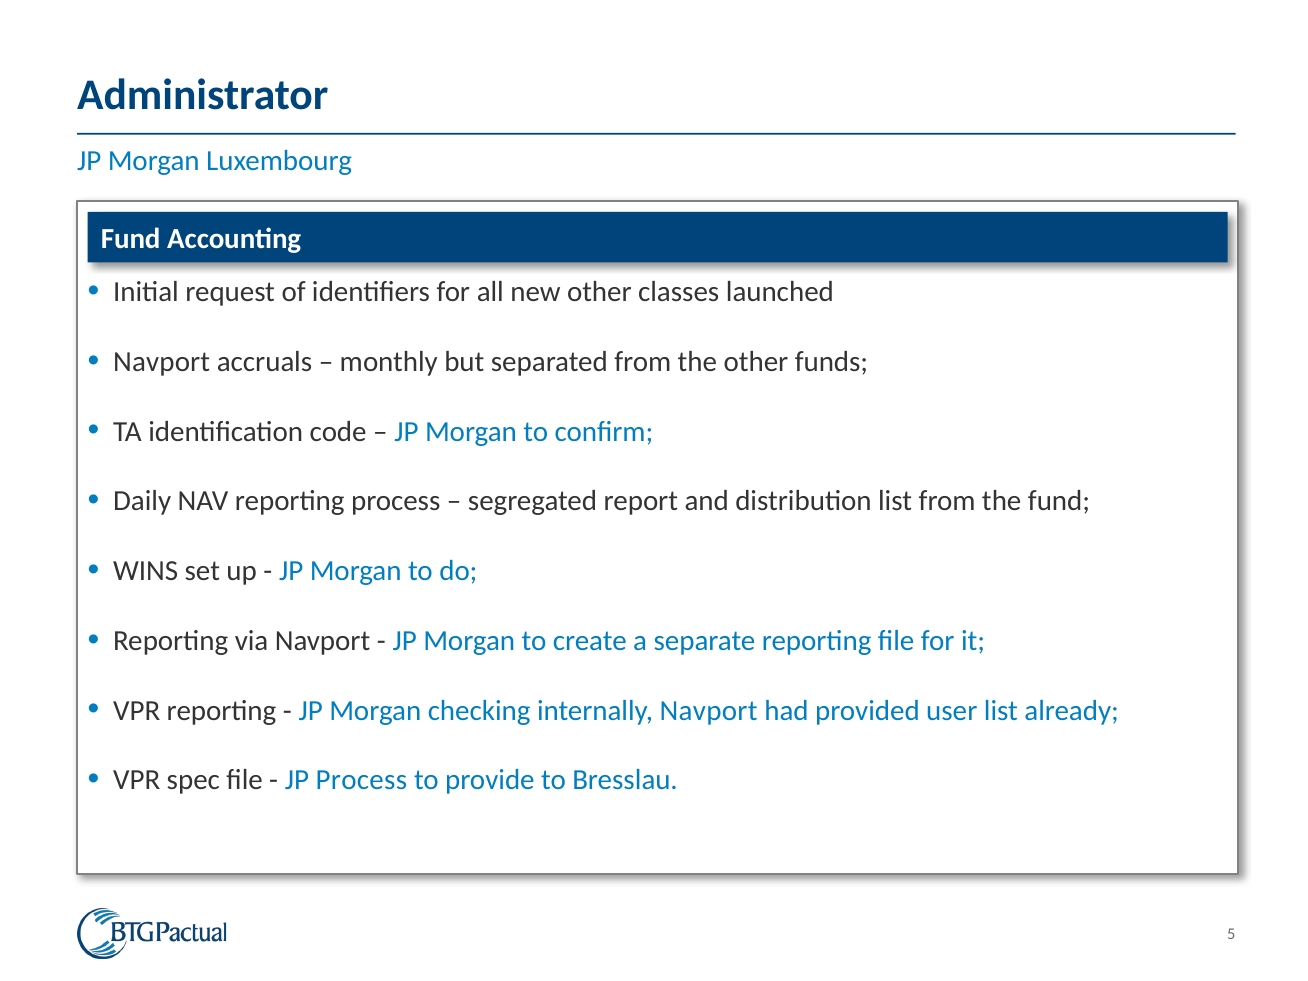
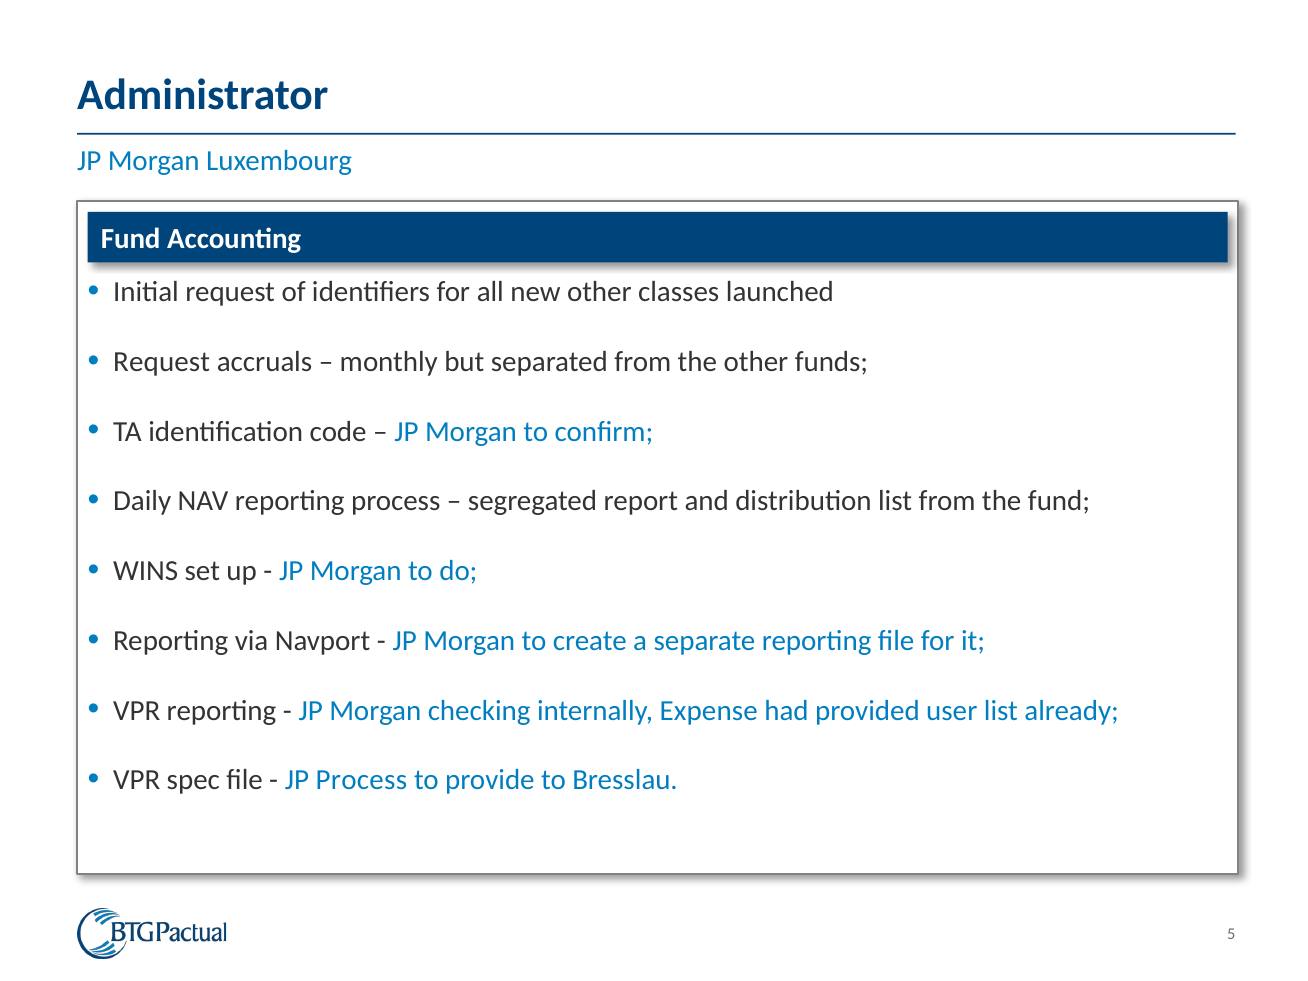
Navport: Navport -> Request (162, 362)
internally Navport: Navport -> Expense (709, 710)
